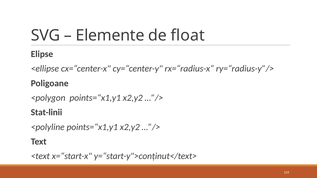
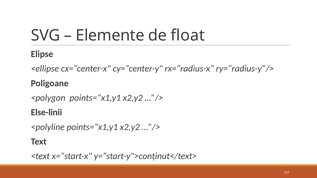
Stat-linii: Stat-linii -> Else-linii (46, 113)
